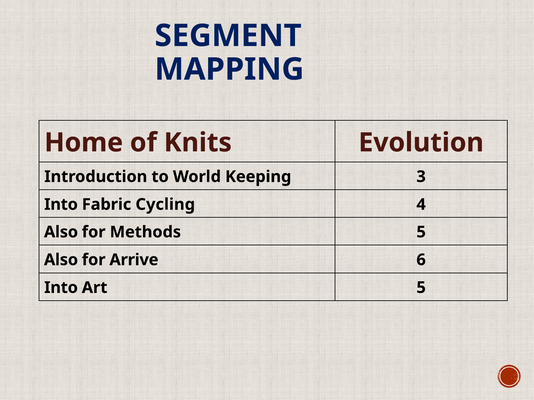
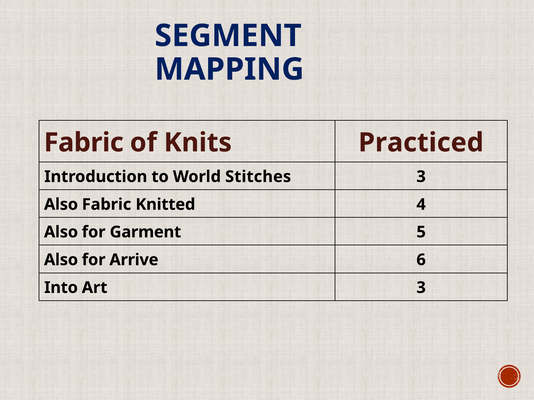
Home: Home -> Fabric (84, 143)
Evolution: Evolution -> Practiced (421, 143)
Keeping: Keeping -> Stitches (258, 177)
Into: Into -> Also (61, 205)
Cycling: Cycling -> Knitted (165, 205)
Methods: Methods -> Garment (145, 232)
Art 5: 5 -> 3 (421, 288)
